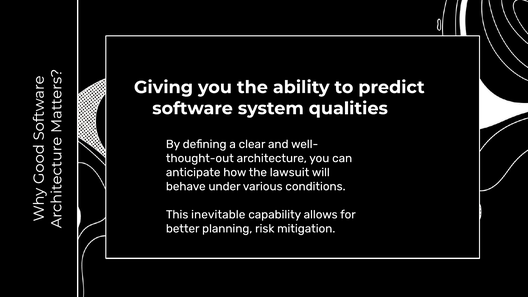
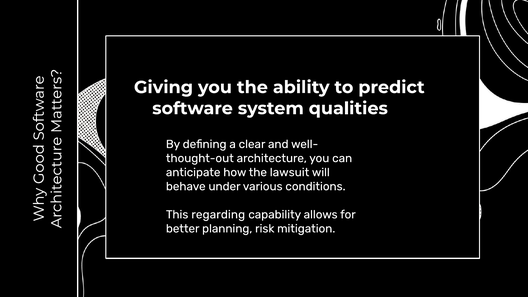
inevitable: inevitable -> regarding (218, 215)
